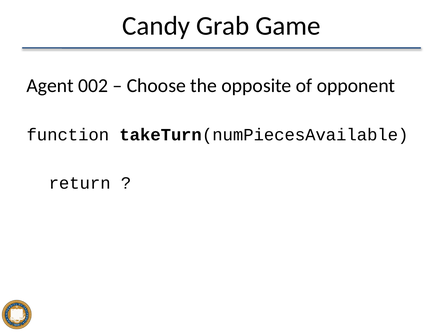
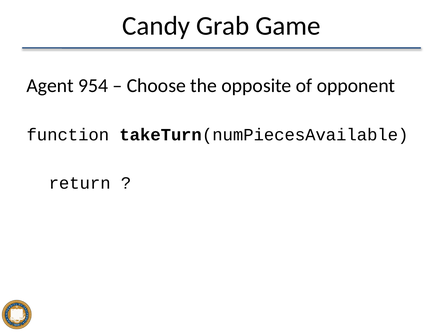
002: 002 -> 954 (93, 86)
